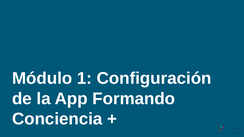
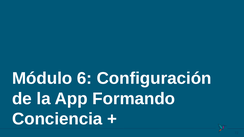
1: 1 -> 6 (84, 79)
